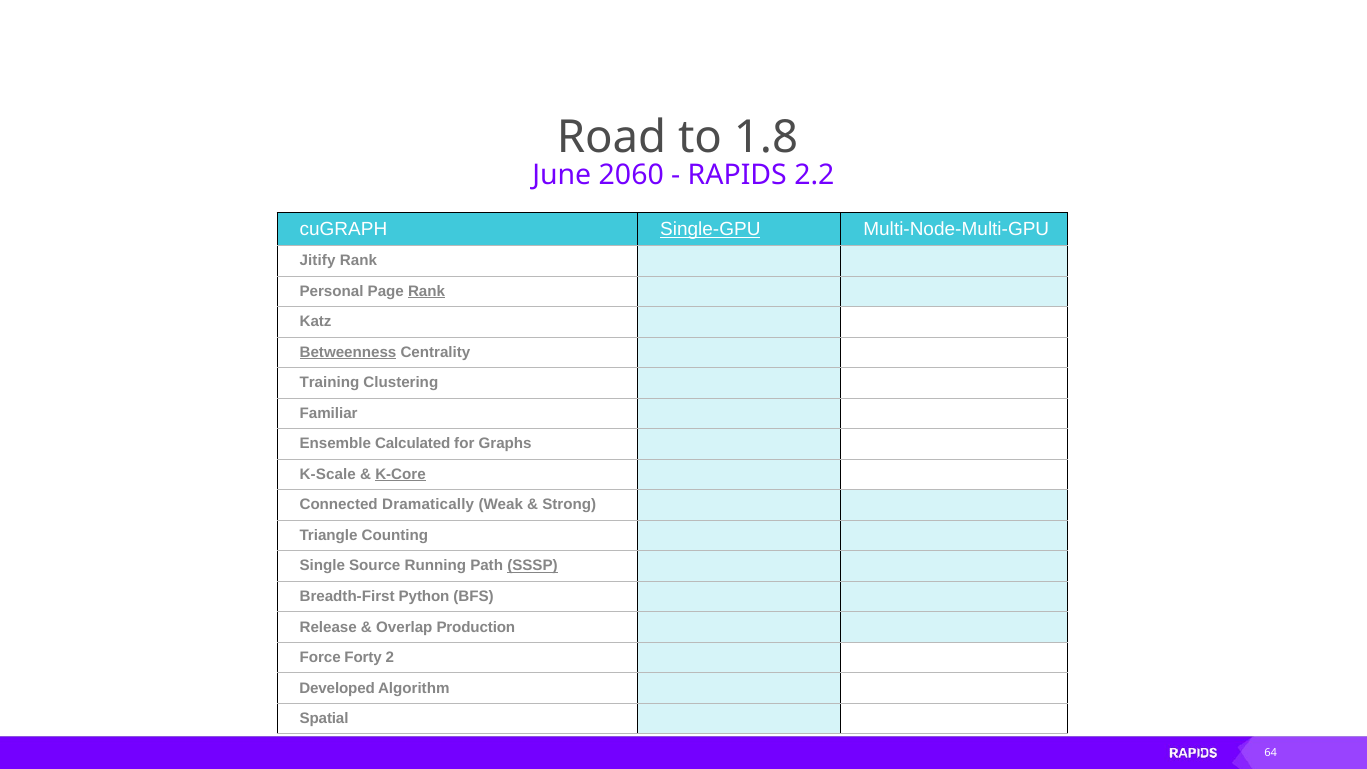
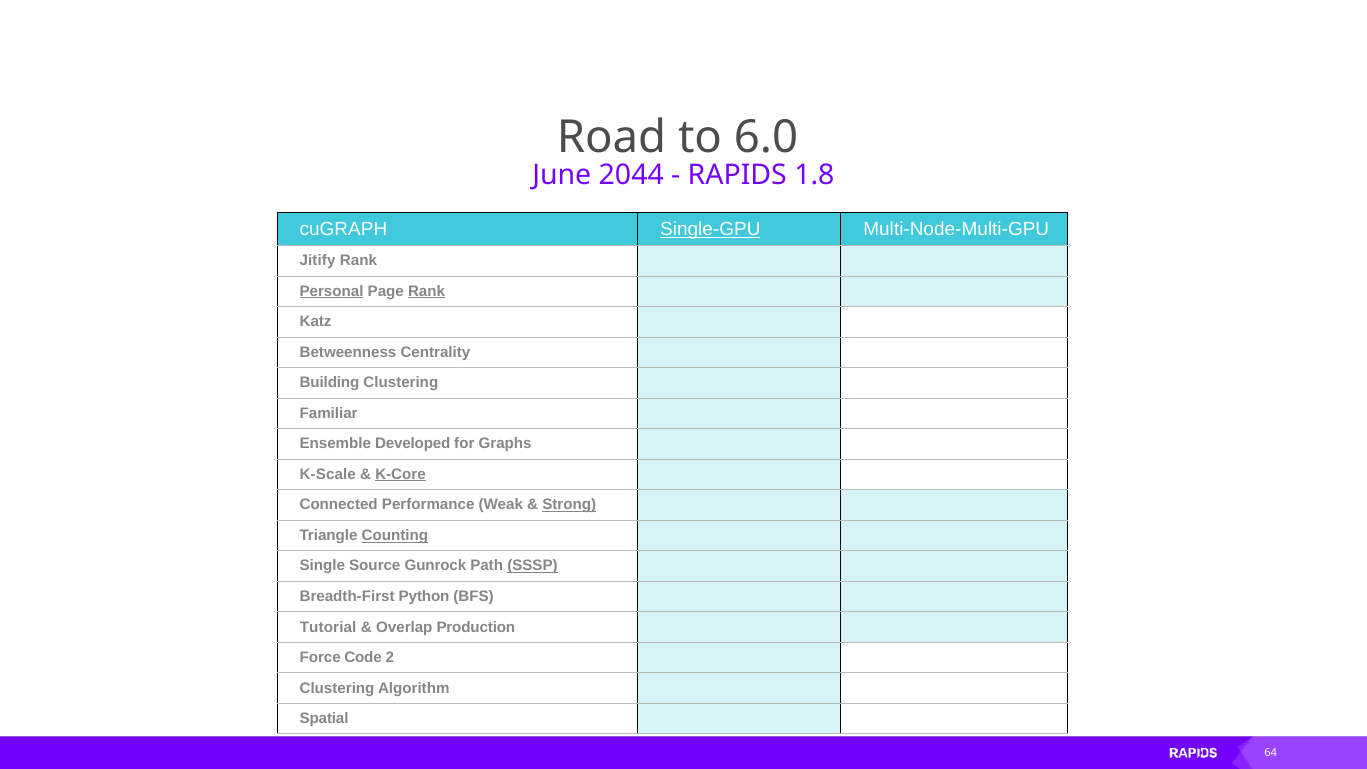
1.8: 1.8 -> 6.0 (766, 137)
2060: 2060 -> 2044 (631, 176)
2.2: 2.2 -> 1.8 (814, 176)
Personal underline: none -> present (332, 291)
Betweenness underline: present -> none (348, 352)
Training: Training -> Building (329, 383)
Calculated: Calculated -> Developed (413, 444)
Dramatically: Dramatically -> Performance (428, 505)
Strong underline: none -> present (569, 505)
Counting underline: none -> present (395, 535)
Running: Running -> Gunrock (435, 566)
Release: Release -> Tutorial (328, 627)
Forty: Forty -> Code (363, 657)
Developed: Developed -> Clustering (337, 688)
